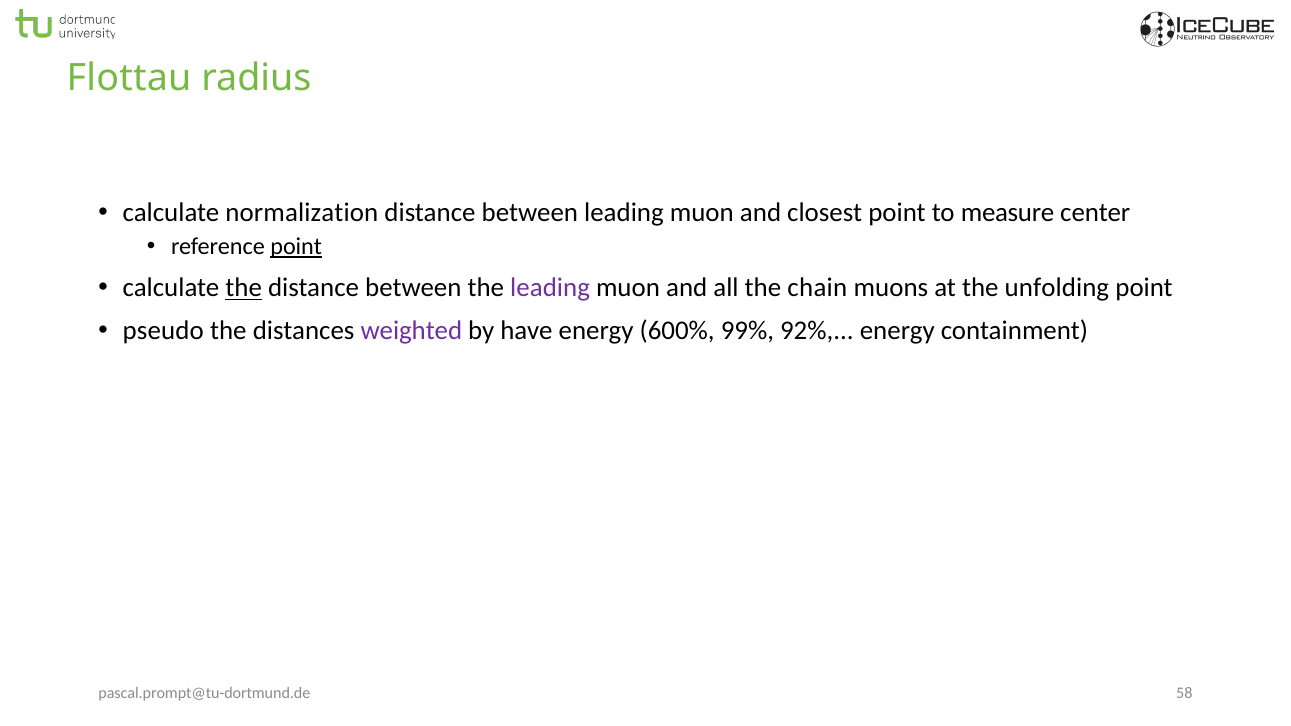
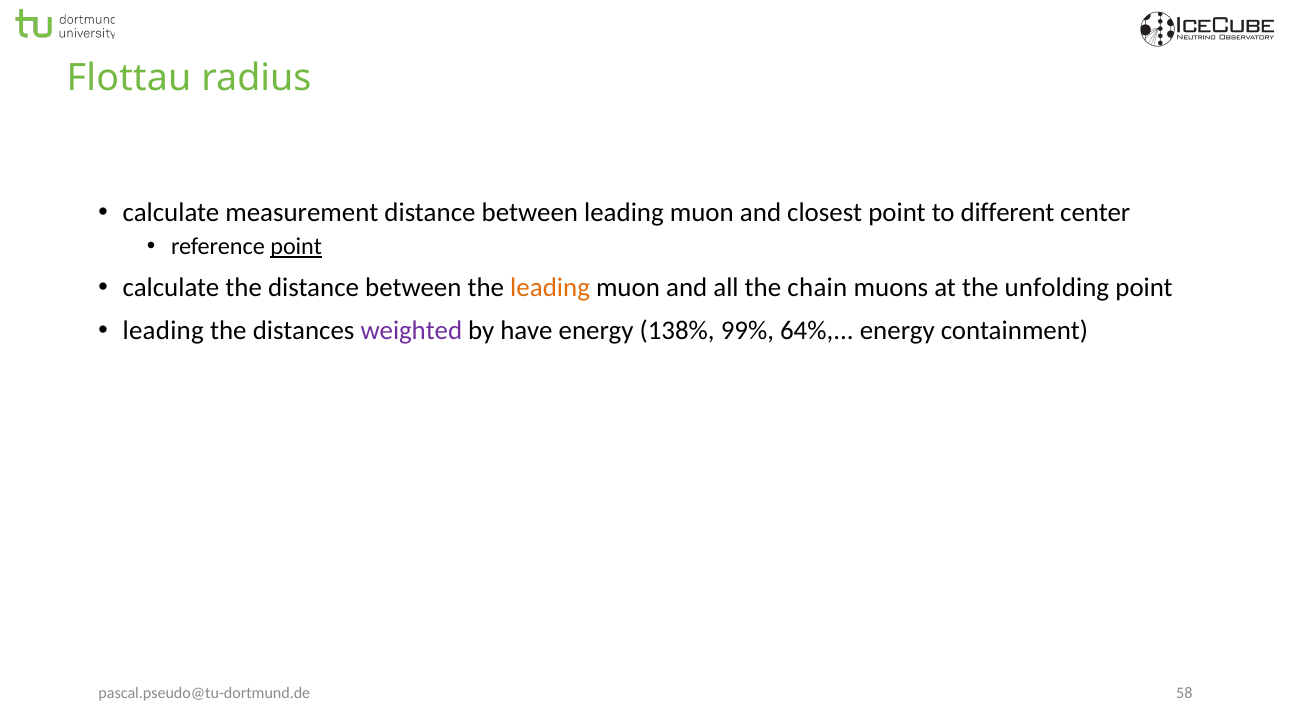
normalization: normalization -> measurement (302, 213)
measure: measure -> different (1008, 213)
the underline: present -> none (244, 288)
leading colour: purple -> orange (550, 288)
pseudo: pseudo -> leading (163, 330)
600%: 600% -> 138% (677, 330)
92%: 92% -> 64% (817, 330)
pascal.prompt@tu-dortmund.de: pascal.prompt@tu-dortmund.de -> pascal.pseudo@tu-dortmund.de (204, 693)
